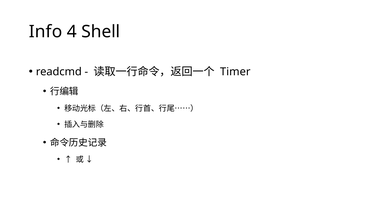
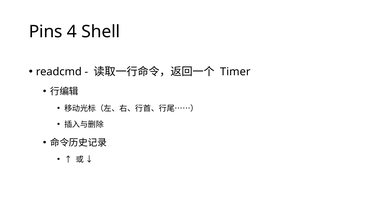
Info: Info -> Pins (46, 32)
